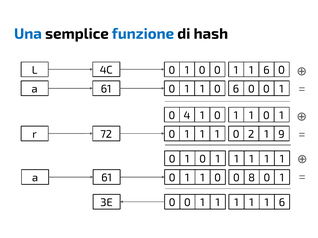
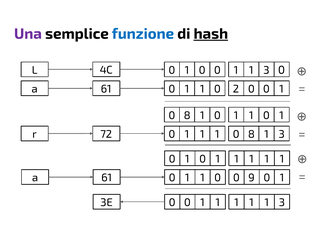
Una colour: blue -> purple (28, 34)
hash underline: none -> present (211, 34)
0 1 1 6: 6 -> 3 (266, 70)
0 6: 6 -> 2 (236, 89)
4: 4 -> 8 (187, 116)
1 0 2: 2 -> 8 (251, 135)
9: 9 -> 3 (282, 135)
8: 8 -> 9 (252, 178)
1 1 1 6: 6 -> 3 (282, 203)
